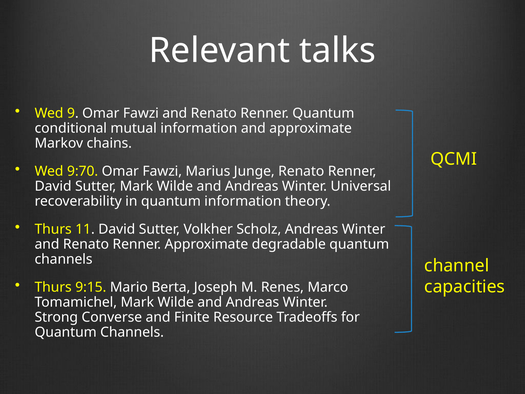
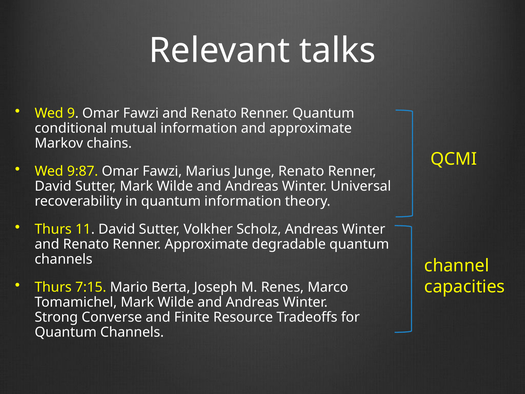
9:70: 9:70 -> 9:87 (83, 171)
9:15: 9:15 -> 7:15 (91, 287)
